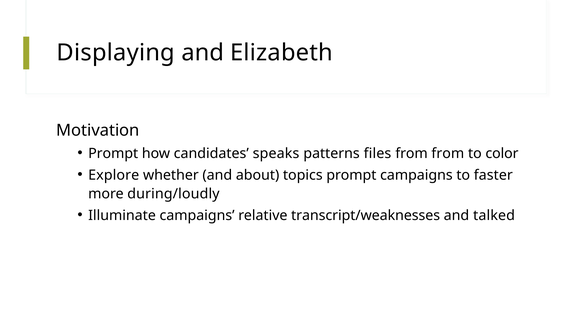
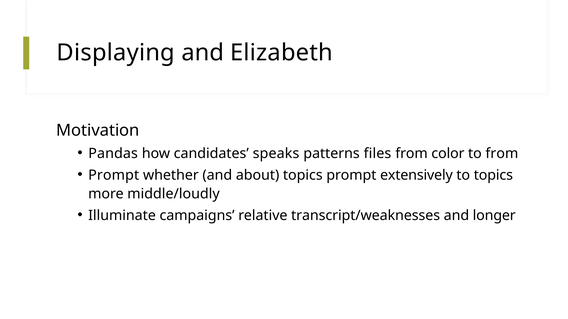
Prompt: Prompt -> Pandas (113, 154)
from from: from -> color (448, 154)
to color: color -> from (502, 154)
Explore: Explore -> Prompt (114, 175)
prompt campaigns: campaigns -> extensively (416, 175)
to faster: faster -> topics (493, 175)
during/loudly: during/loudly -> middle/loudly (173, 194)
talked: talked -> longer (494, 216)
